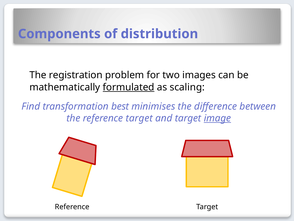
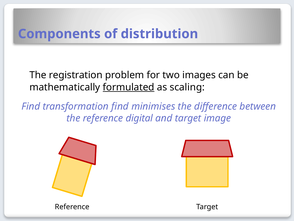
transformation best: best -> find (120, 106)
the reference target: target -> digital (139, 118)
image underline: present -> none (217, 118)
